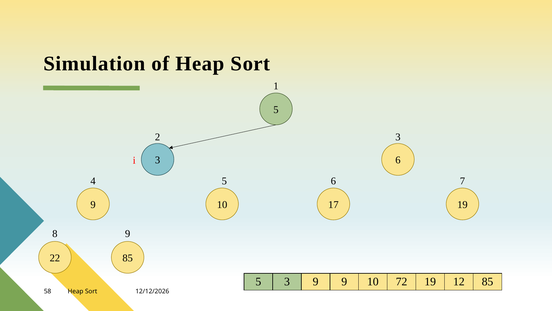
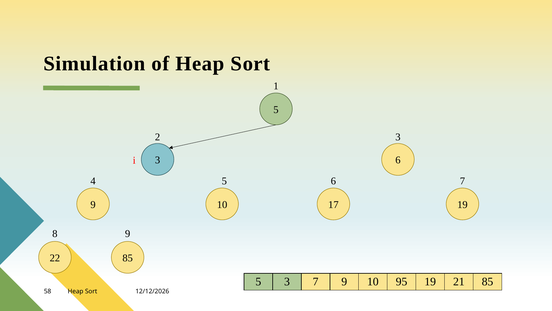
3 9: 9 -> 7 (316, 281)
72: 72 -> 95 (402, 281)
12: 12 -> 21 (459, 281)
